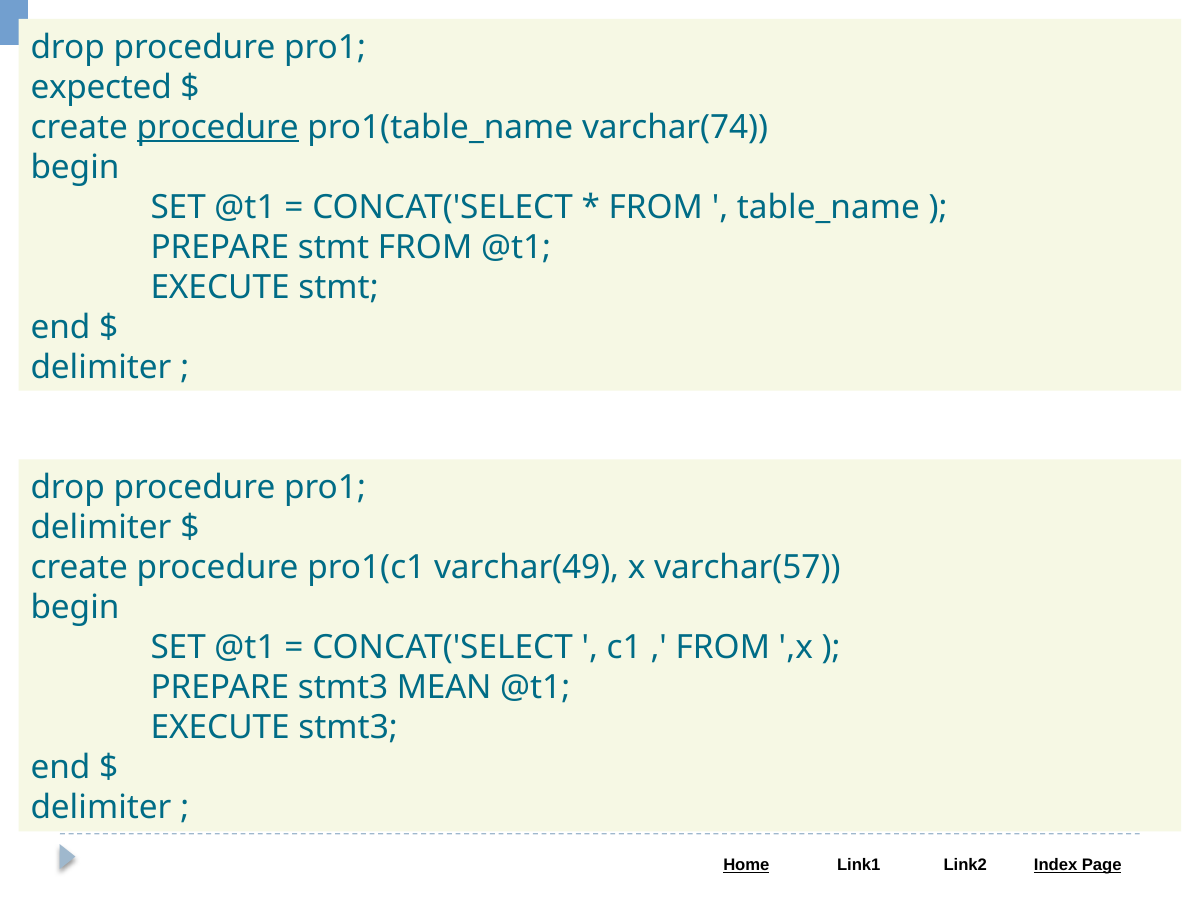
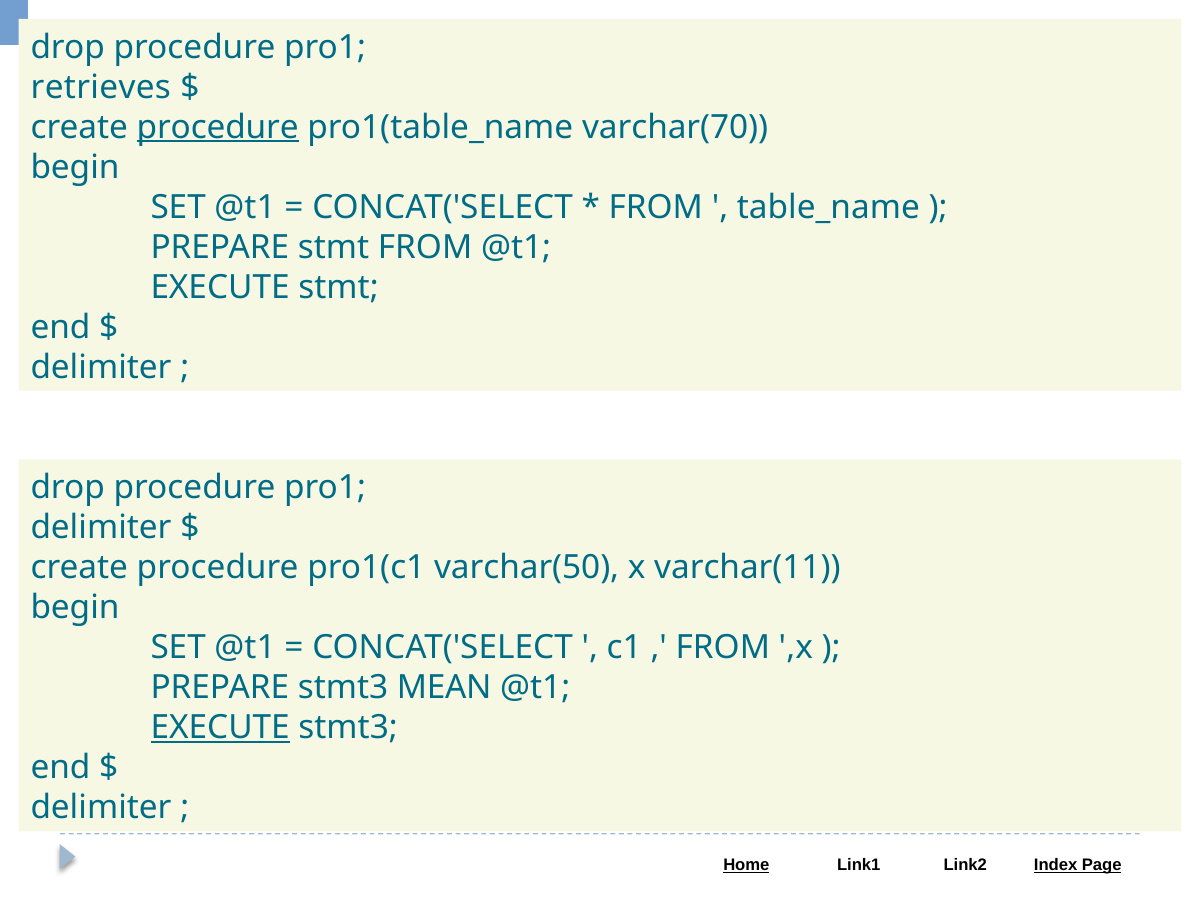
expected: expected -> retrieves (101, 87)
varchar(74: varchar(74 -> varchar(70 (675, 127)
varchar(49: varchar(49 -> varchar(50 (527, 568)
varchar(57: varchar(57 -> varchar(11 (747, 568)
EXECUTE underline: none -> present (220, 728)
